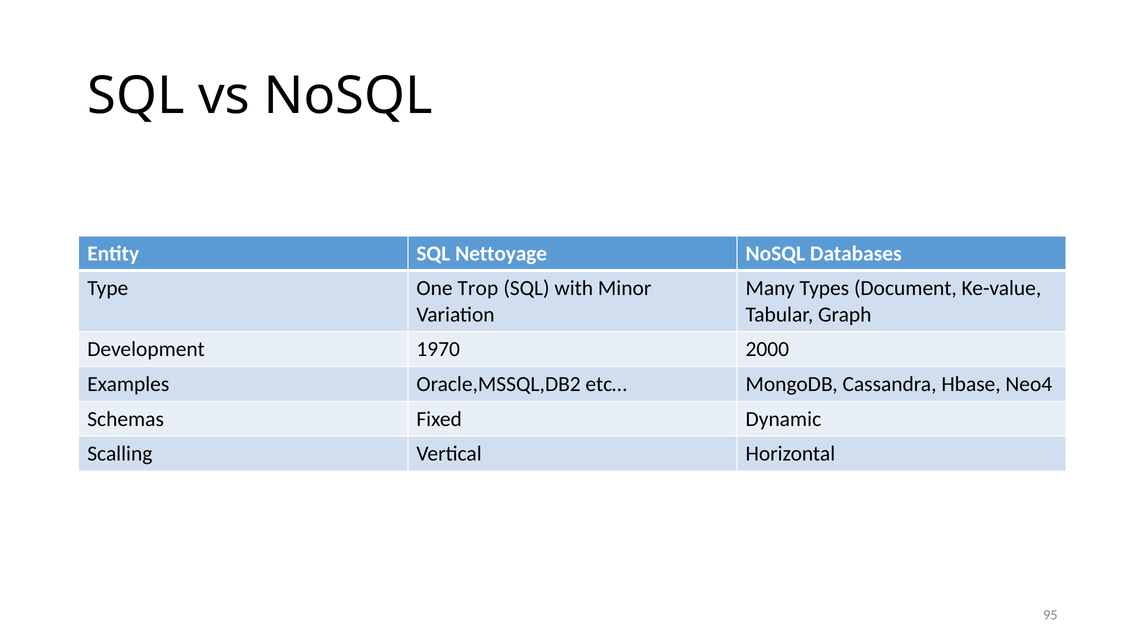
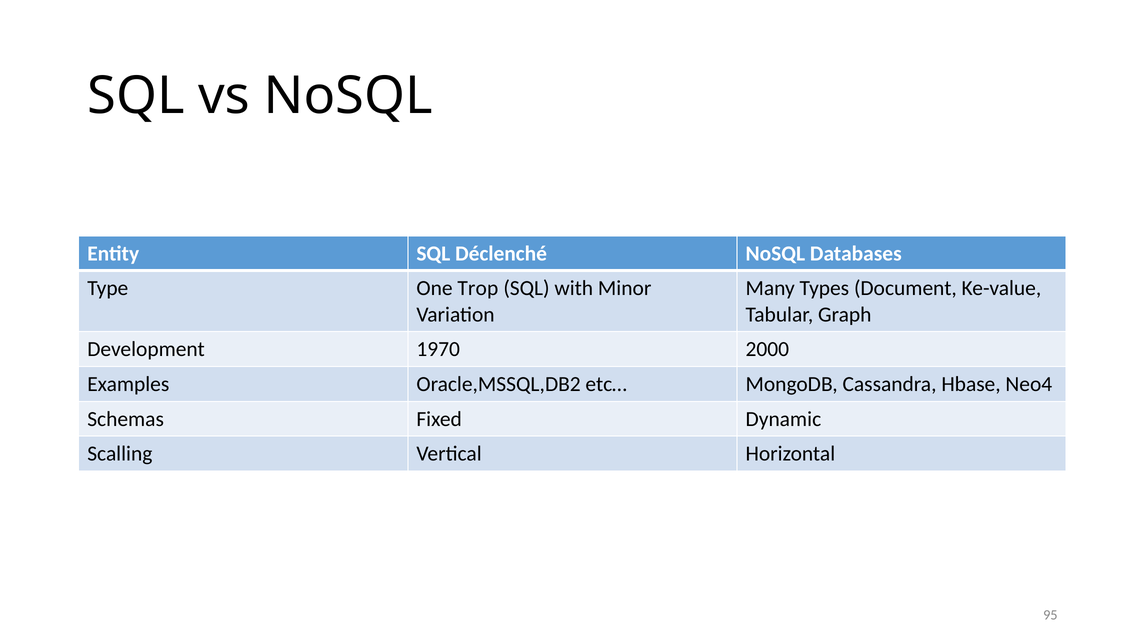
Nettoyage: Nettoyage -> Déclenché (501, 254)
